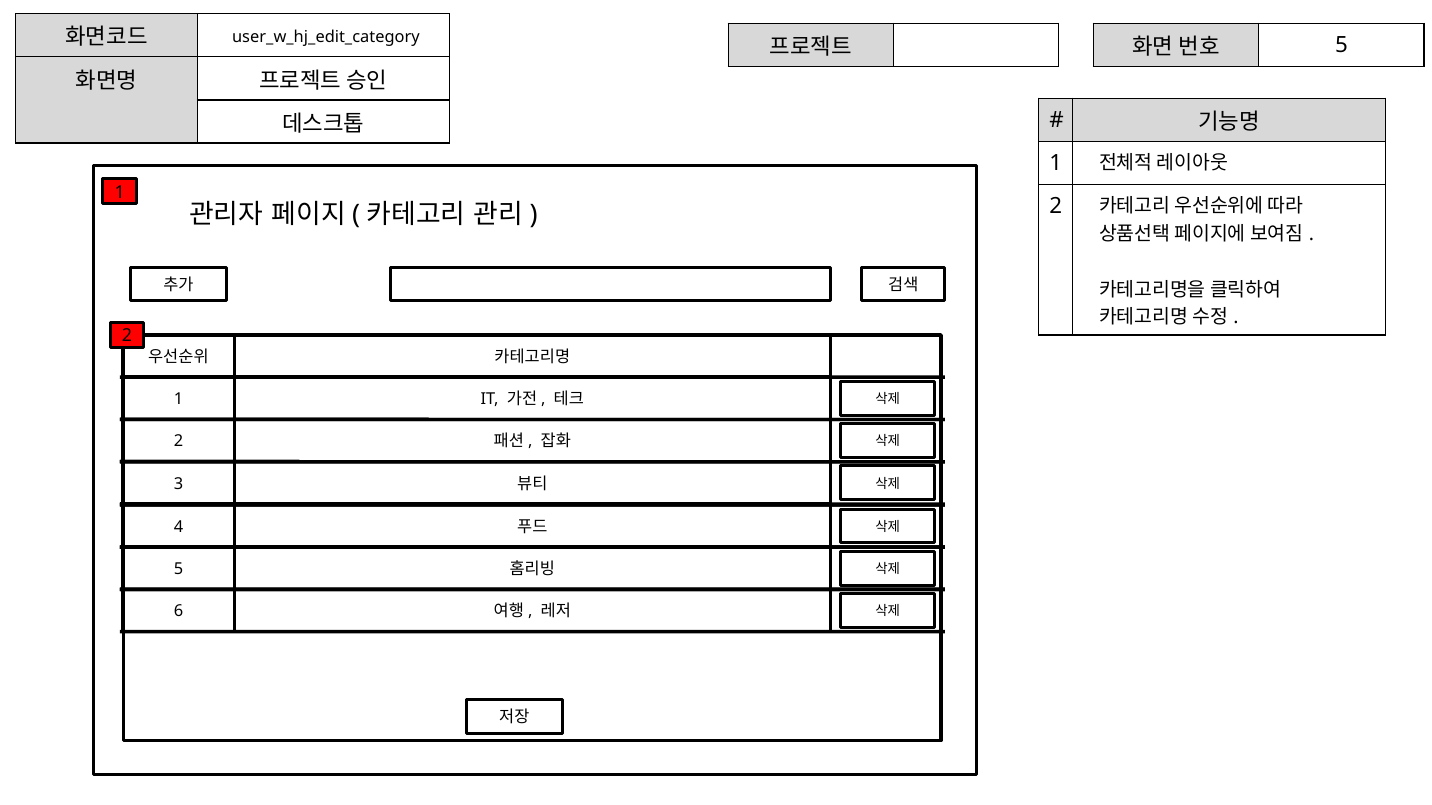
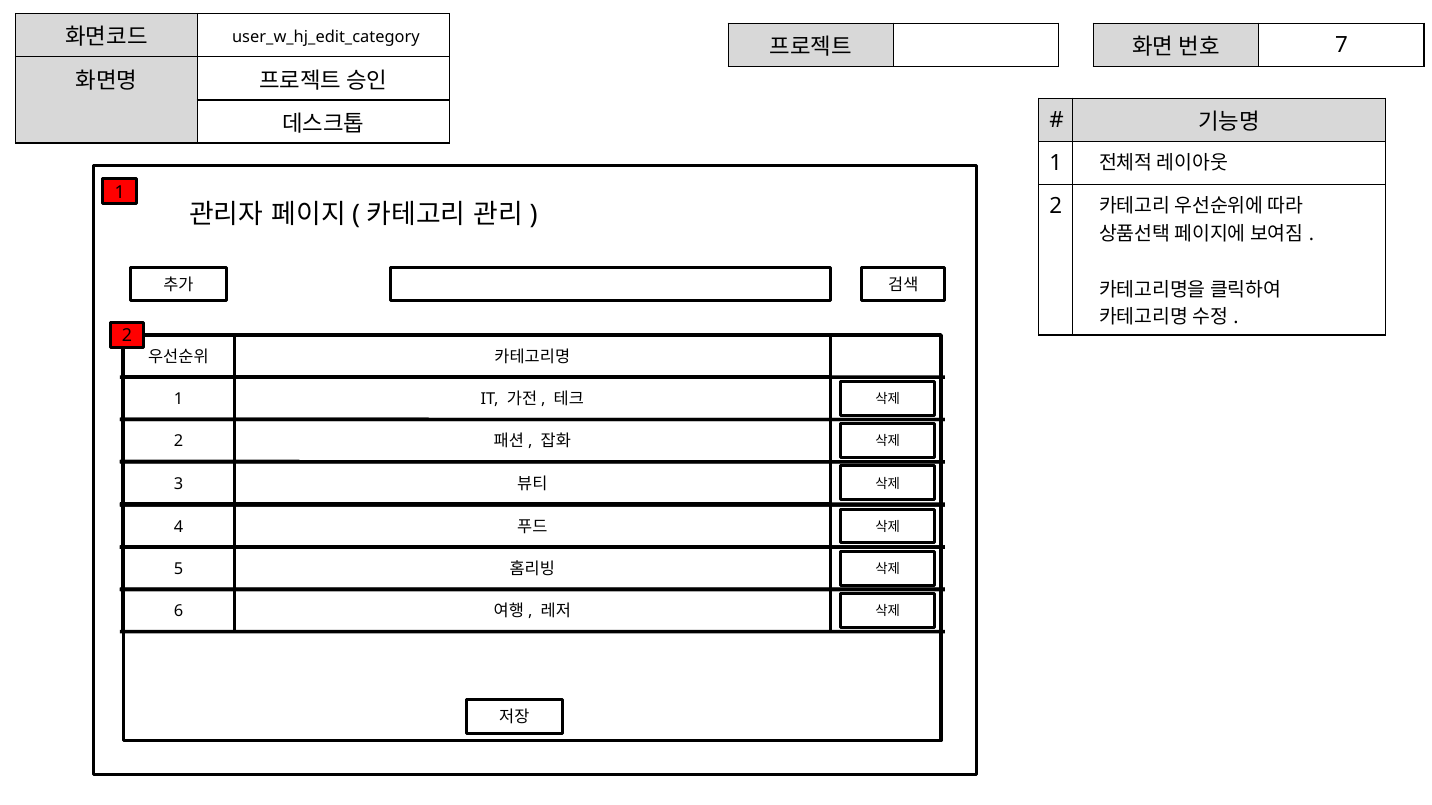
5: 5 -> 7 (1341, 45)
